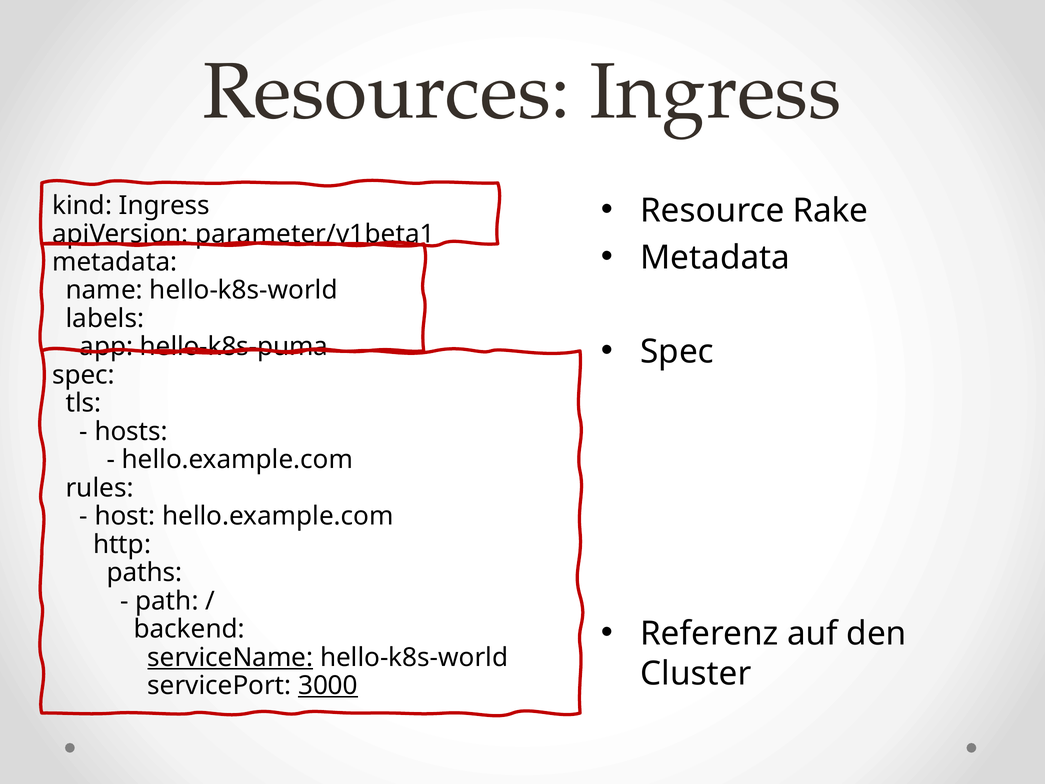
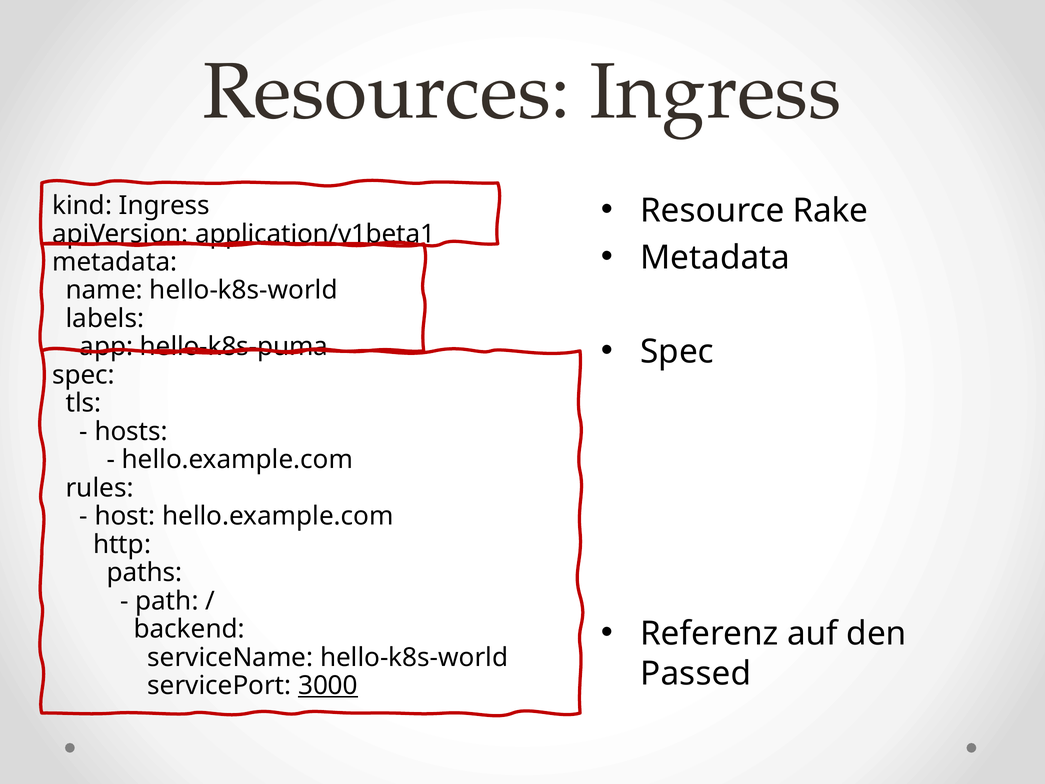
parameter/v1beta1: parameter/v1beta1 -> application/v1beta1 (315, 234)
serviceName underline: present -> none (230, 657)
Cluster: Cluster -> Passed (696, 673)
